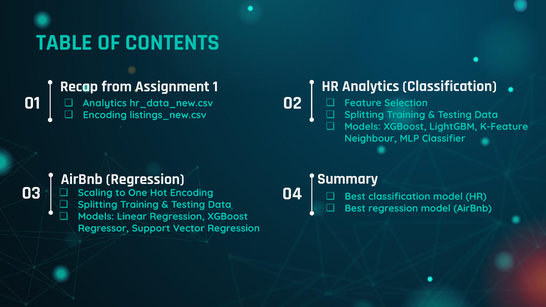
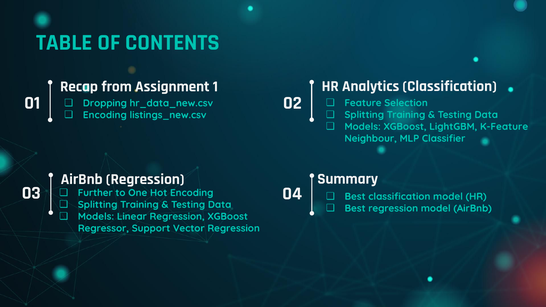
Analytics: Analytics -> Dropping (105, 103)
Scaling: Scaling -> Further (95, 193)
